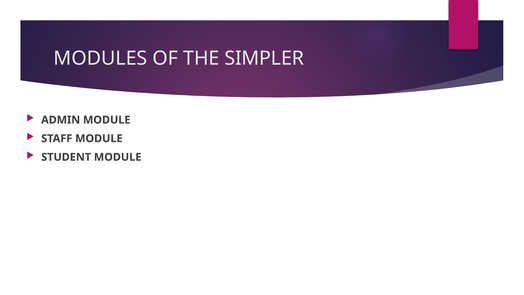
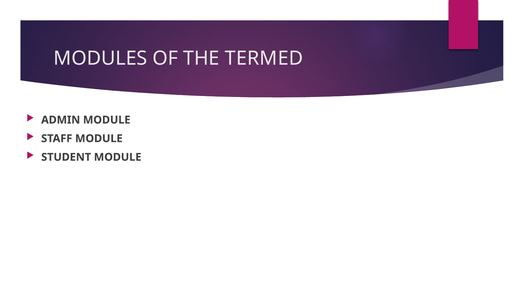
SIMPLER: SIMPLER -> TERMED (264, 58)
